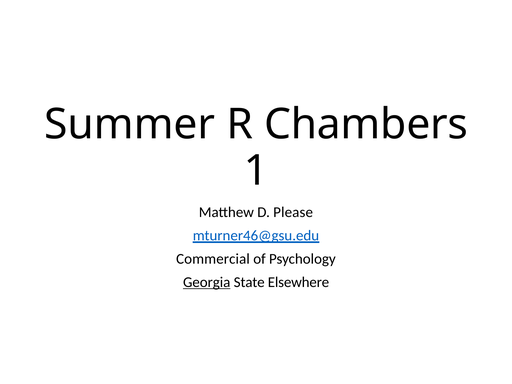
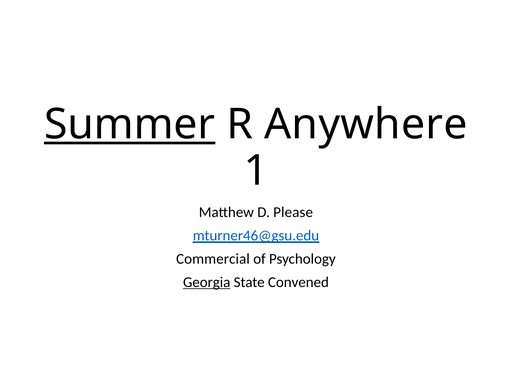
Summer underline: none -> present (130, 125)
Chambers: Chambers -> Anywhere (366, 125)
Elsewhere: Elsewhere -> Convened (298, 282)
